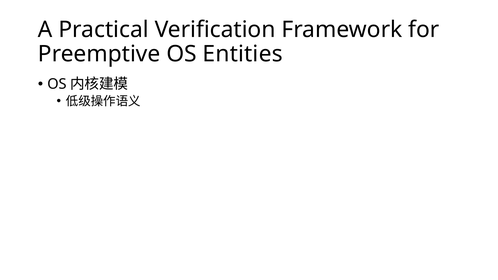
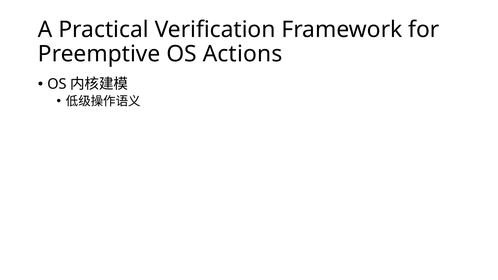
Entities: Entities -> Actions (243, 54)
